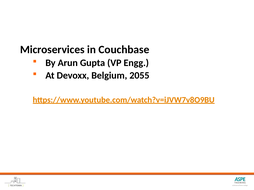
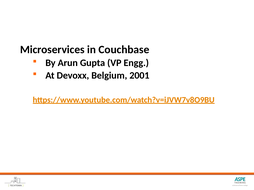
2055: 2055 -> 2001 (139, 76)
